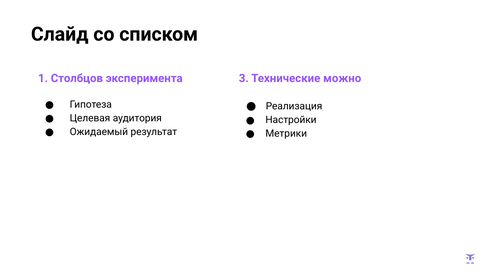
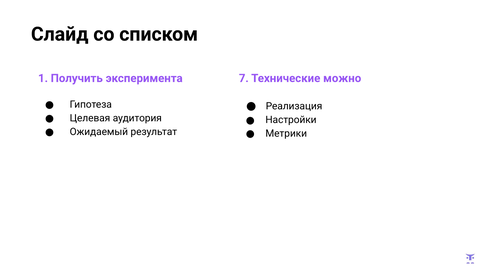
Столбцов: Столбцов -> Получить (77, 78)
3: 3 -> 7 (244, 78)
